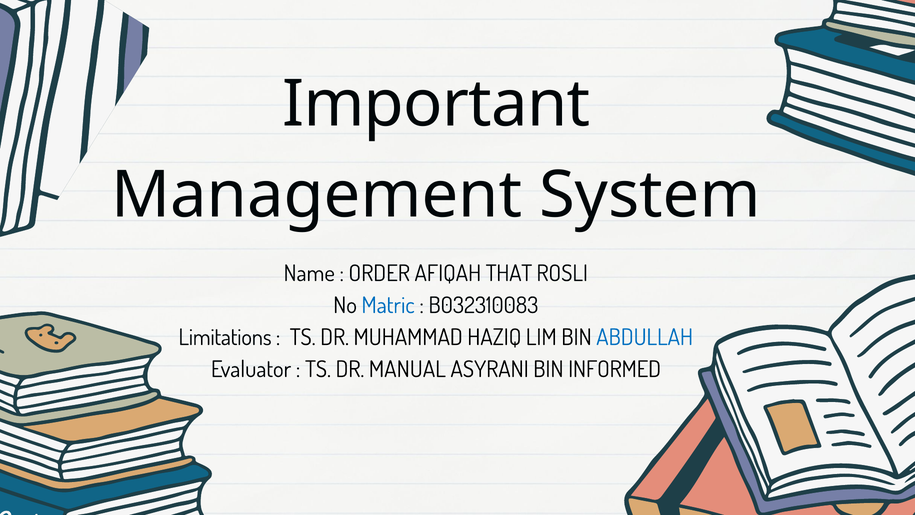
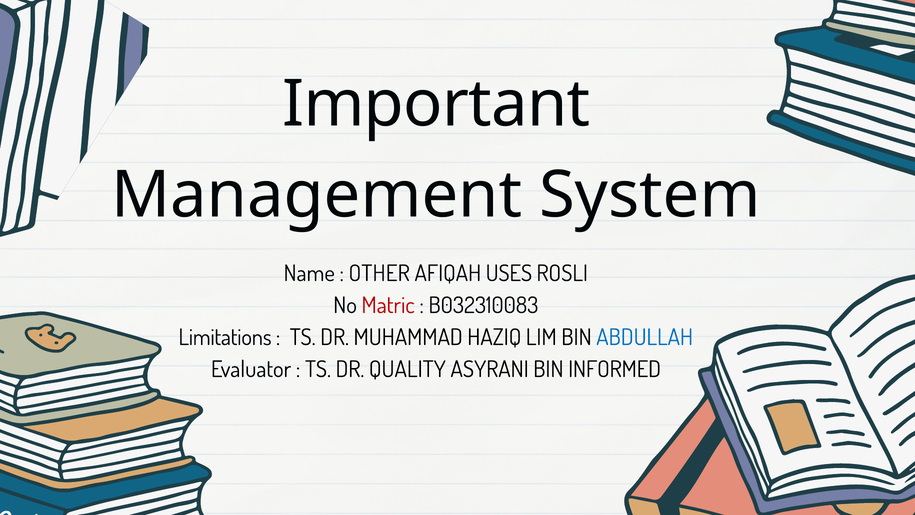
ORDER: ORDER -> OTHER (379, 273)
THAT: THAT -> USES (509, 273)
Matric colour: blue -> red (388, 305)
MANUAL: MANUAL -> QUALITY (407, 369)
